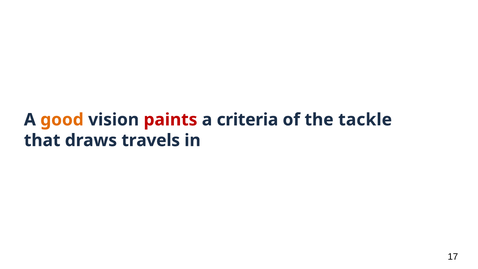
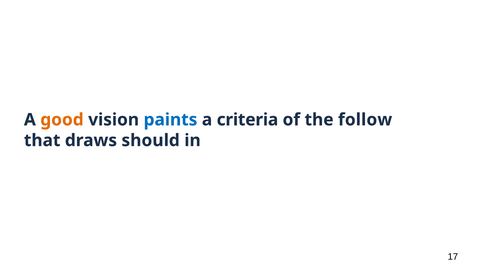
paints colour: red -> blue (170, 120)
tackle: tackle -> follow (365, 120)
travels: travels -> should (151, 140)
